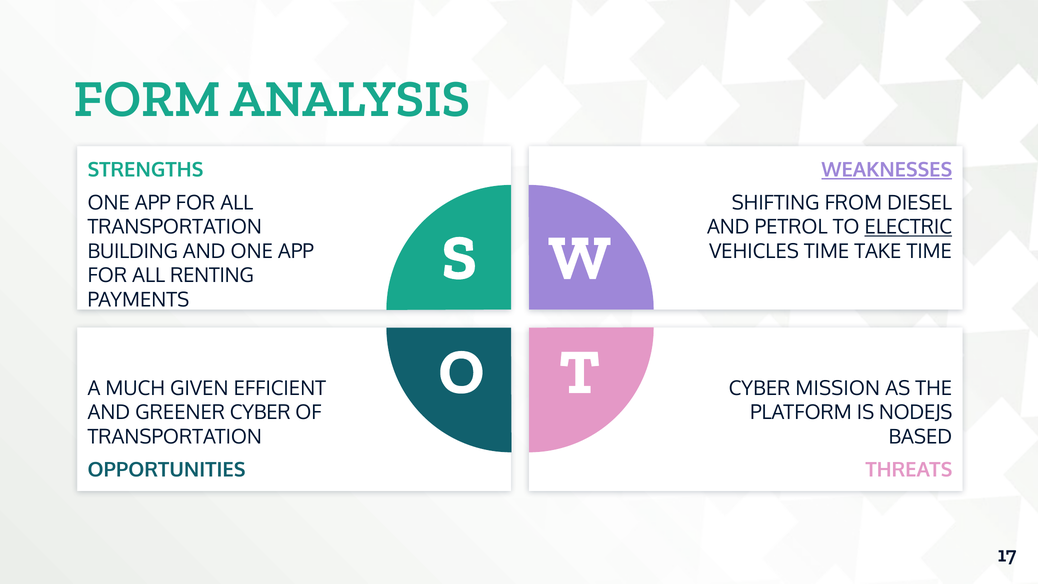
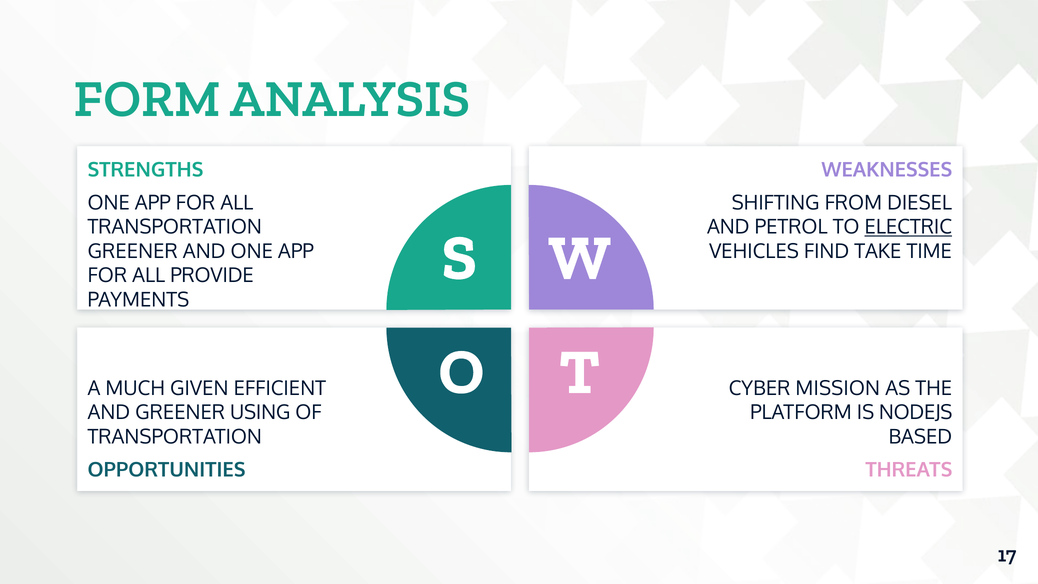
WEAKNESSES underline: present -> none (887, 170)
BUILDING: BUILDING -> GREENER (133, 251)
VEHICLES TIME: TIME -> FIND (827, 251)
RENTING: RENTING -> PROVIDE (212, 276)
GREENER CYBER: CYBER -> USING (260, 413)
